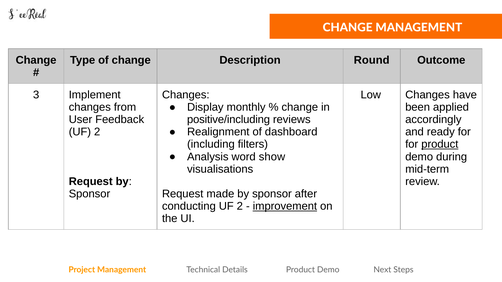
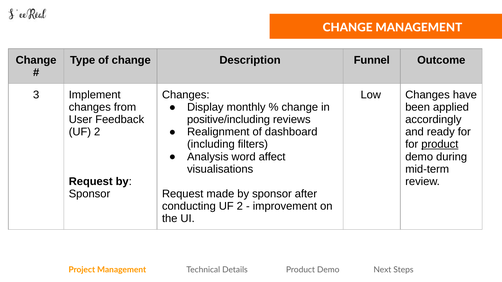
Round: Round -> Funnel (372, 60)
show: show -> affect (272, 157)
improvement underline: present -> none (285, 206)
